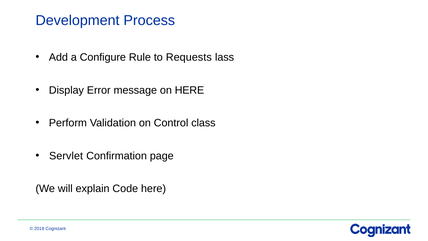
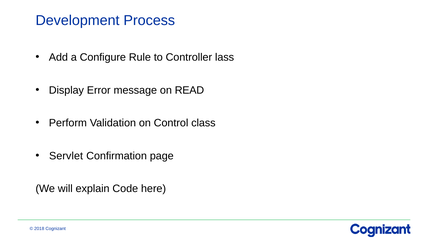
Requests: Requests -> Controller (189, 57)
on HERE: HERE -> READ (189, 90)
